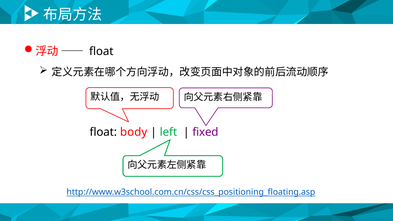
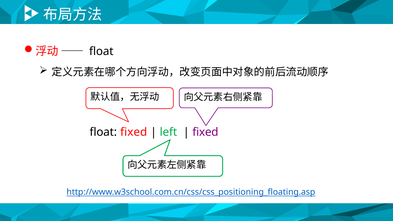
float body: body -> fixed (134, 132)
